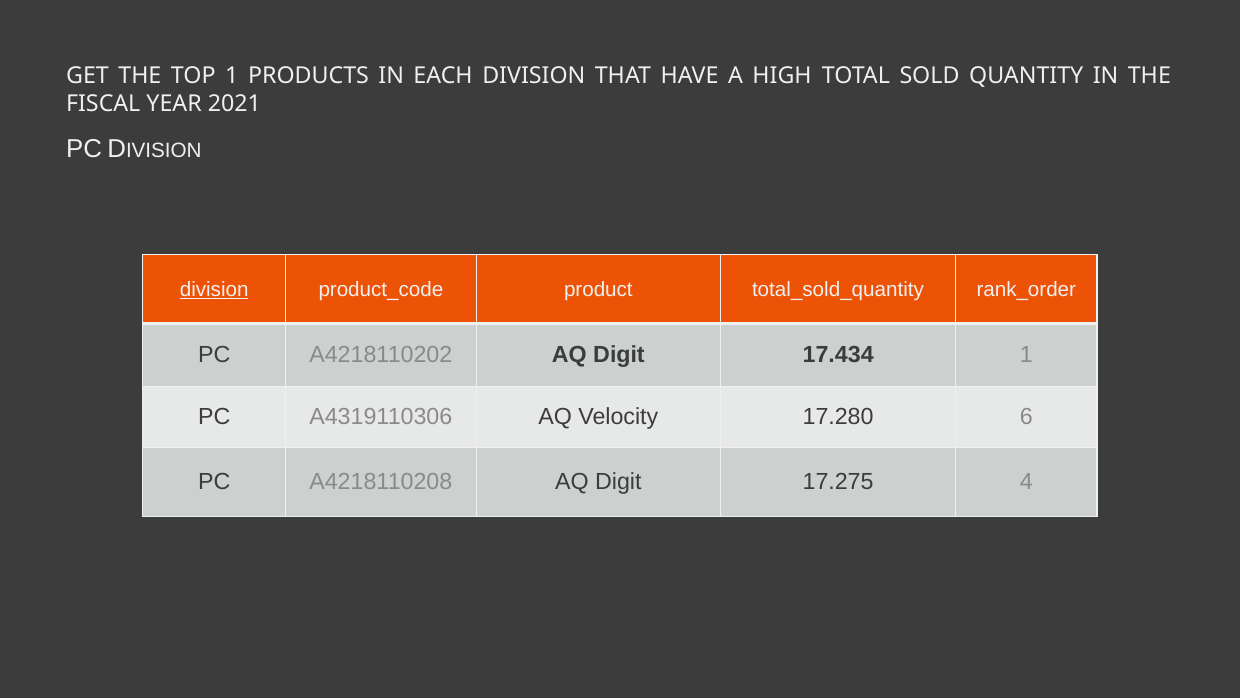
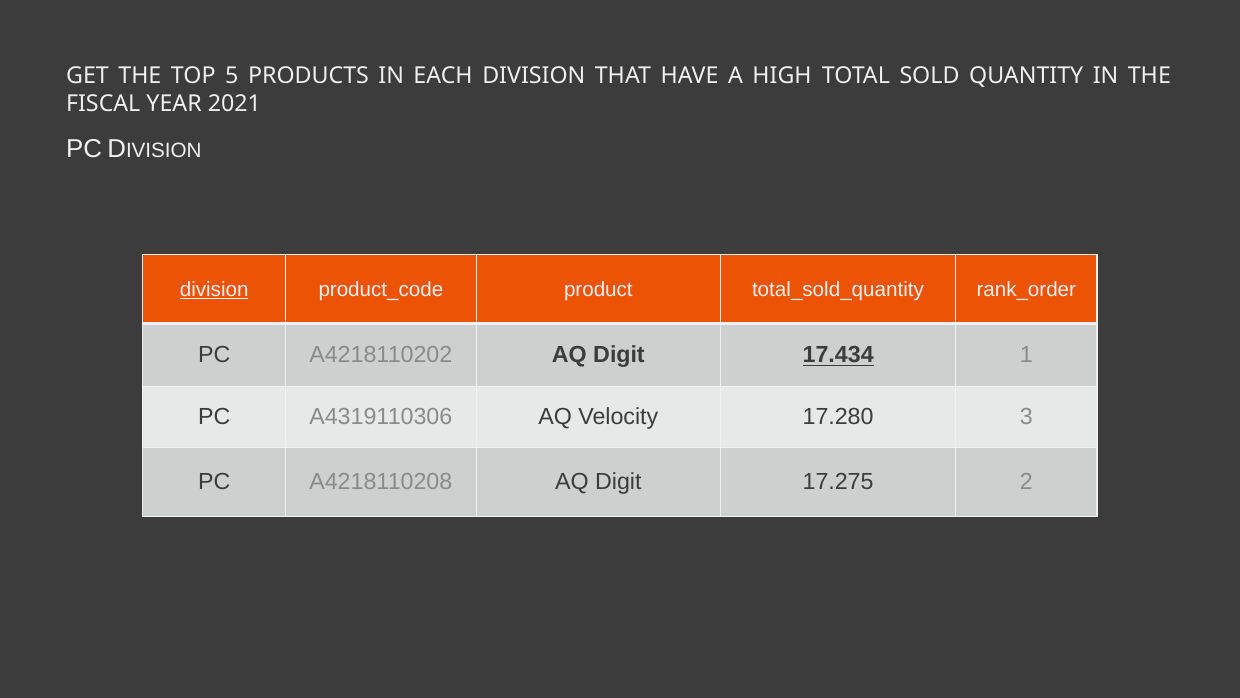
TOP 1: 1 -> 5 (232, 76)
17.434 underline: none -> present (838, 355)
6: 6 -> 3 (1026, 417)
4: 4 -> 2 (1026, 482)
